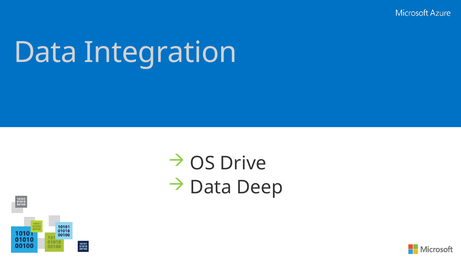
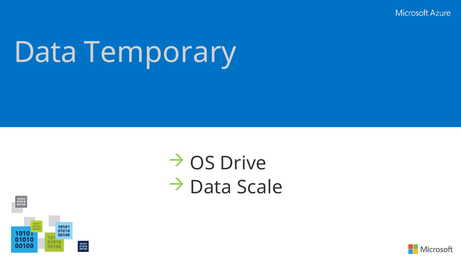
Integration: Integration -> Temporary (160, 53)
Deep: Deep -> Scale (260, 187)
